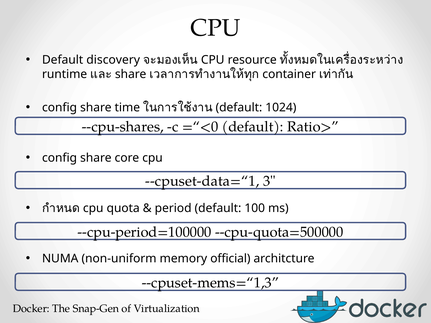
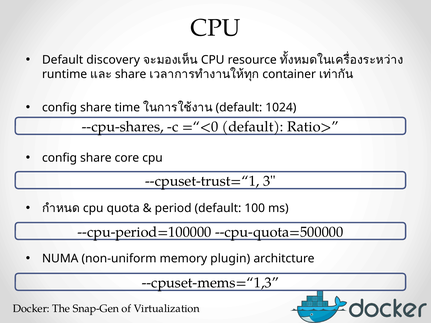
--cpuset-data=“1: --cpuset-data=“1 -> --cpuset-trust=“1 (202, 181)
official: official -> plugin (230, 259)
